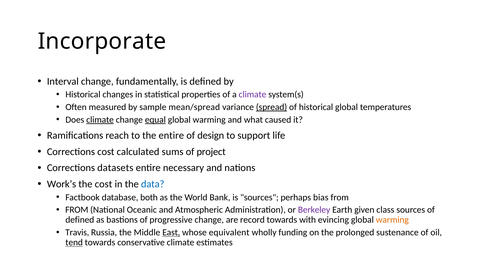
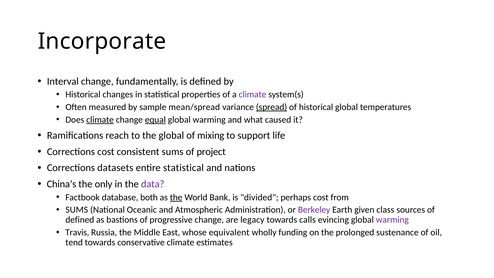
the entire: entire -> global (171, 135)
design: design -> mixing (211, 135)
calculated: calculated -> consistent (138, 152)
entire necessary: necessary -> statistical (183, 168)
Work’s: Work’s -> China’s (62, 184)
the cost: cost -> only (104, 184)
data colour: blue -> purple (153, 184)
the underline: none -> present (176, 197)
is sources: sources -> divided (259, 197)
perhaps bias: bias -> cost (321, 197)
FROM: FROM -> SUMS (77, 210)
record: record -> legacy (252, 220)
with: with -> calls (308, 220)
warming colour: orange -> purple (392, 220)
East underline: present -> none (171, 232)
tend underline: present -> none (74, 242)
